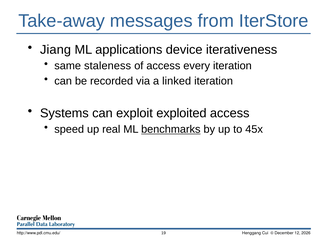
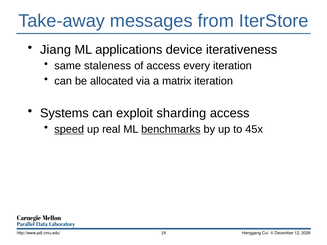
recorded: recorded -> allocated (112, 81)
linked: linked -> matrix (177, 81)
exploited: exploited -> sharding (181, 113)
speed underline: none -> present (69, 129)
